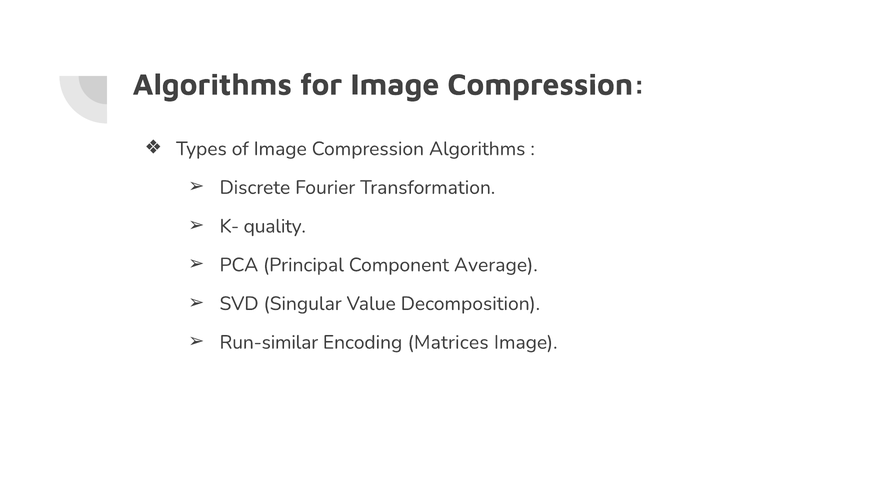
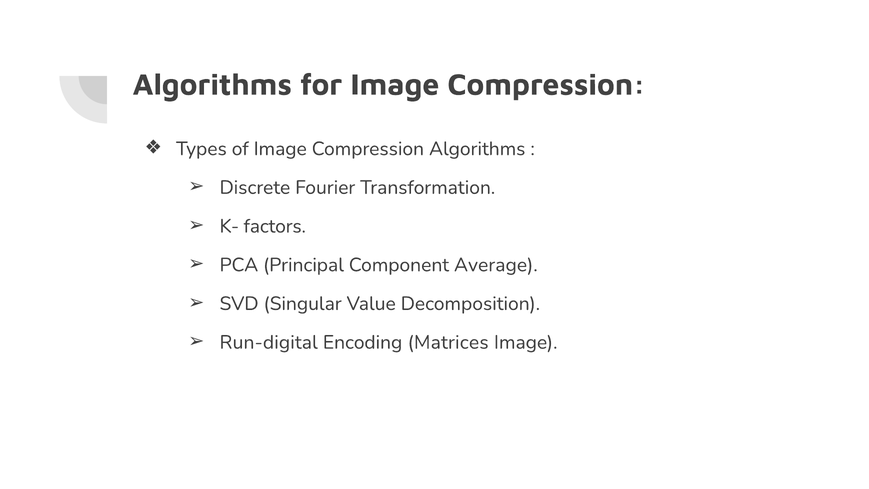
quality: quality -> factors (275, 226)
Run-similar: Run-similar -> Run-digital (269, 342)
